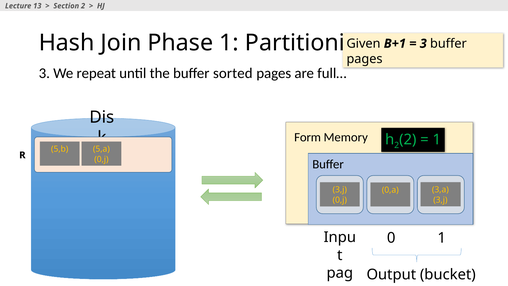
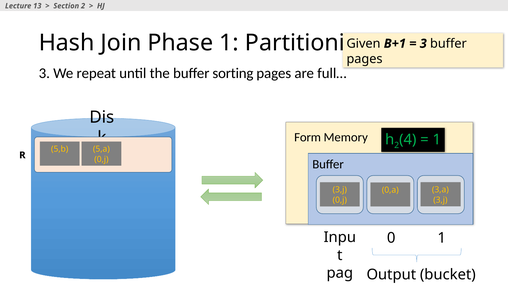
sorted: sorted -> sorting (233, 73)
2 2: 2 -> 4 (408, 140)
